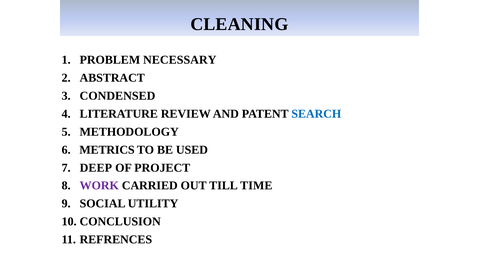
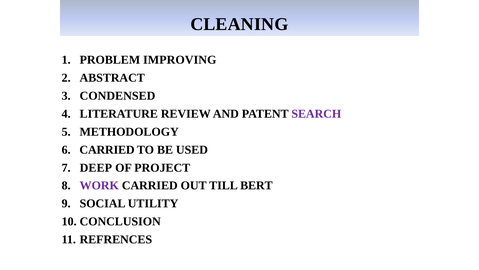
NECESSARY: NECESSARY -> IMPROVING (180, 60)
SEARCH colour: blue -> purple (316, 114)
METRICS: METRICS -> CARRIED (107, 149)
TIME: TIME -> BERT (256, 185)
